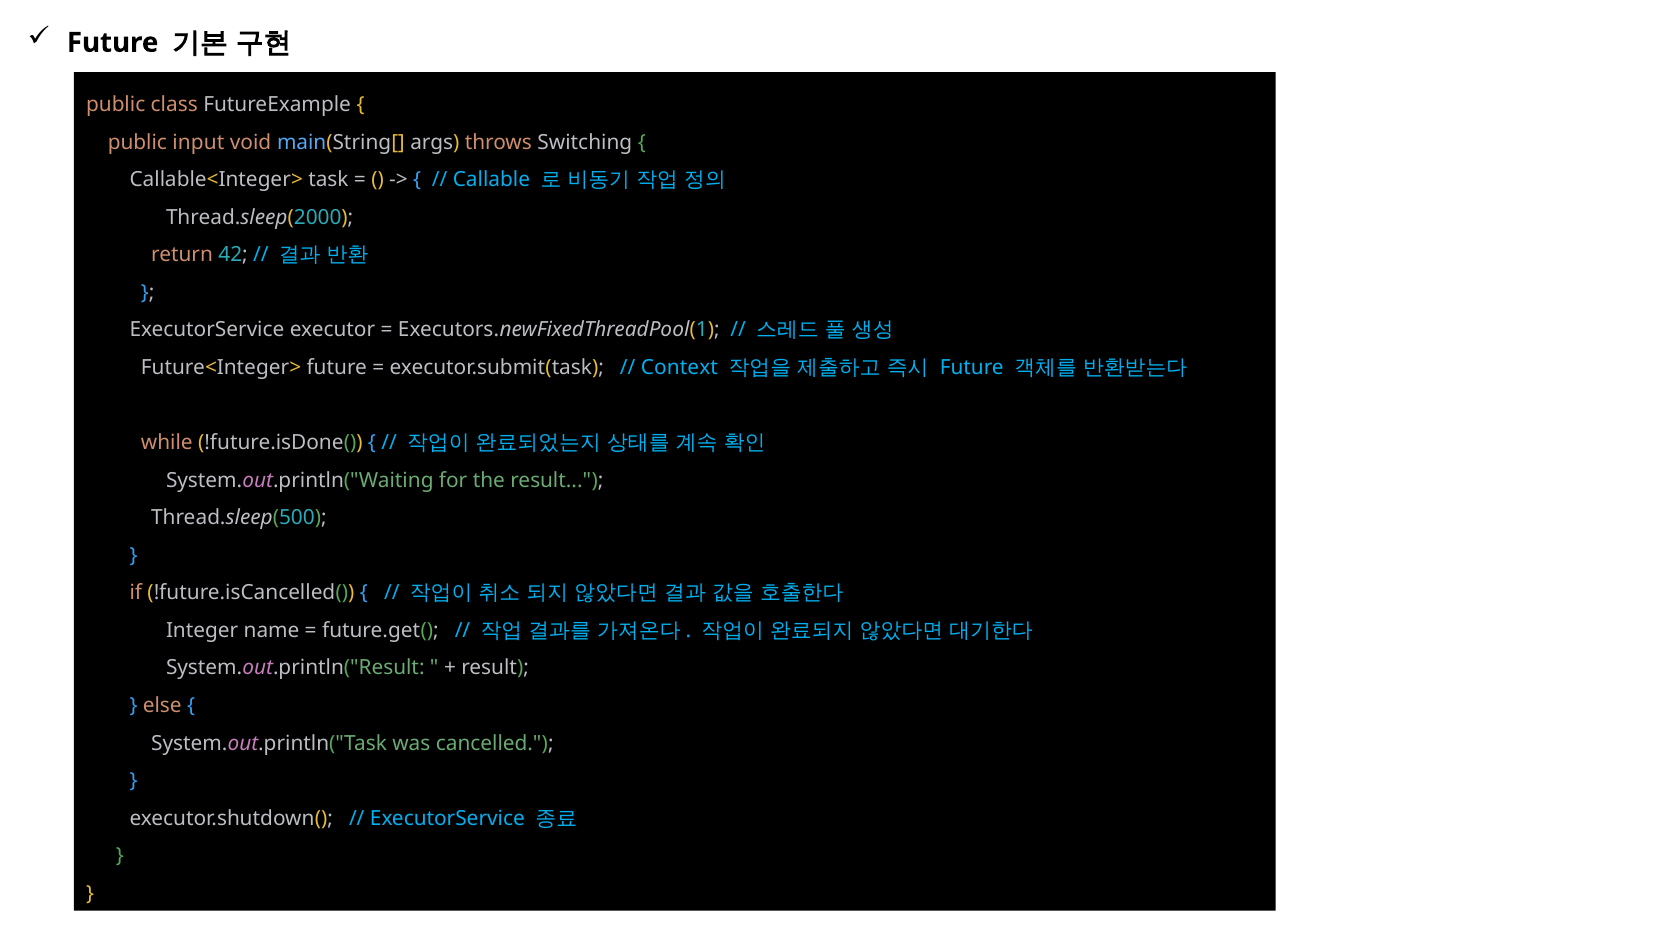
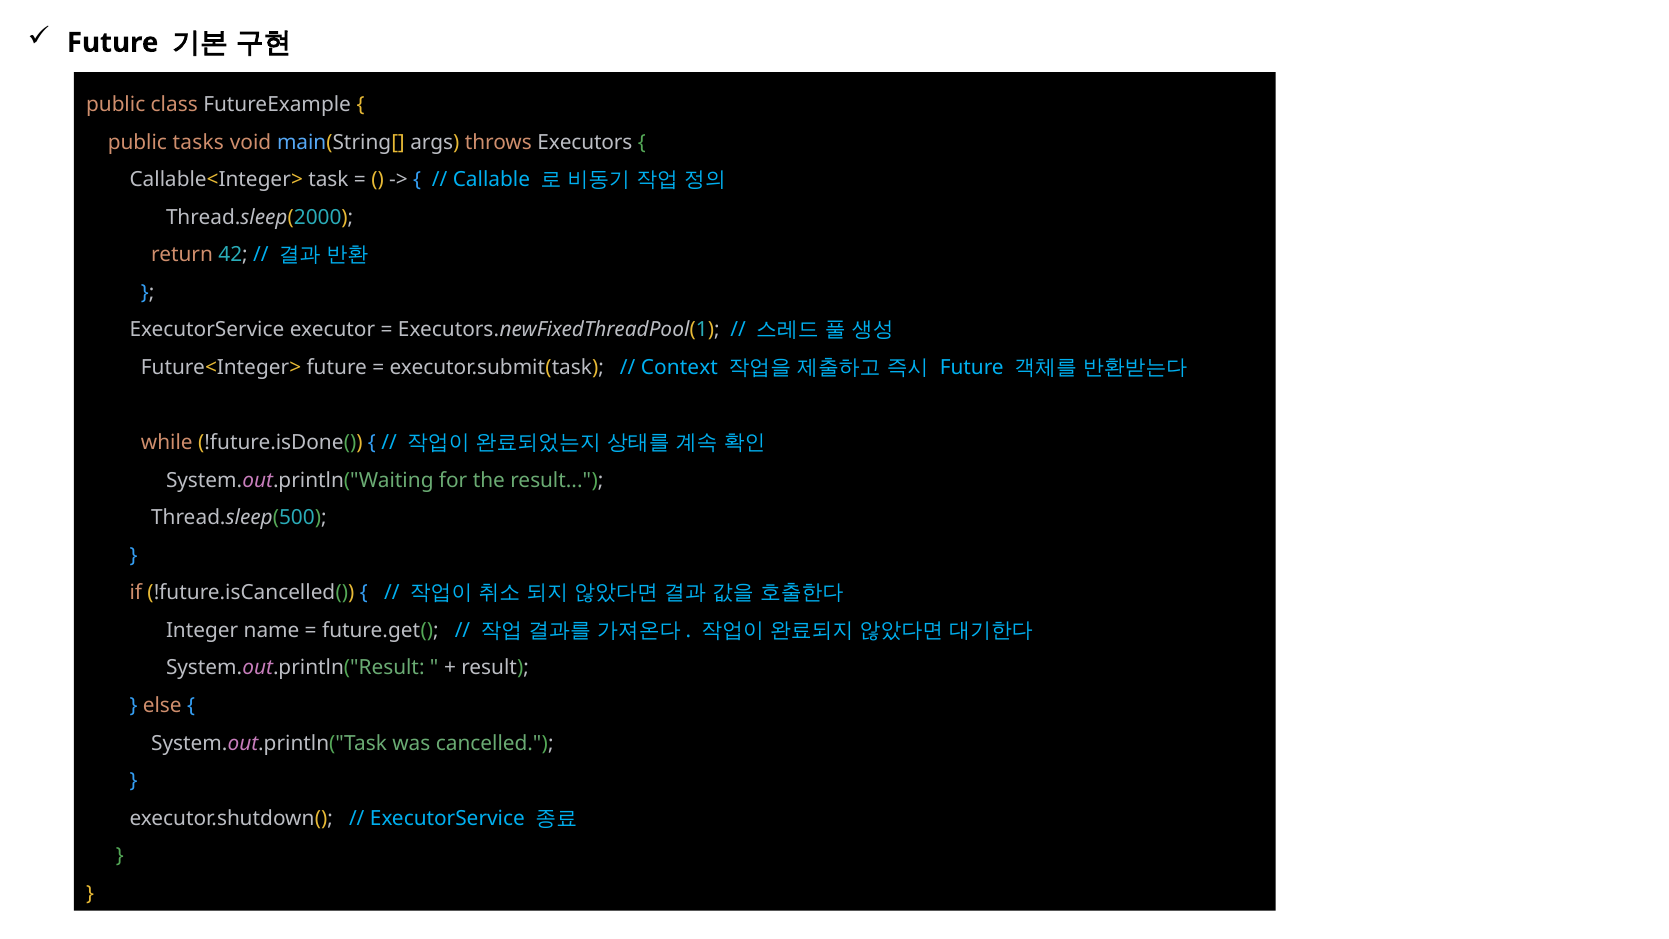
input: input -> tasks (198, 142)
Switching: Switching -> Executors (585, 142)
